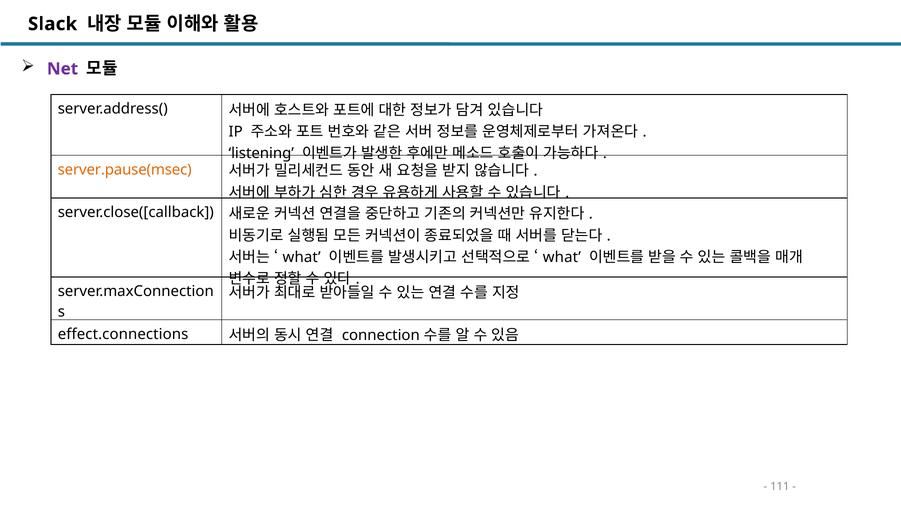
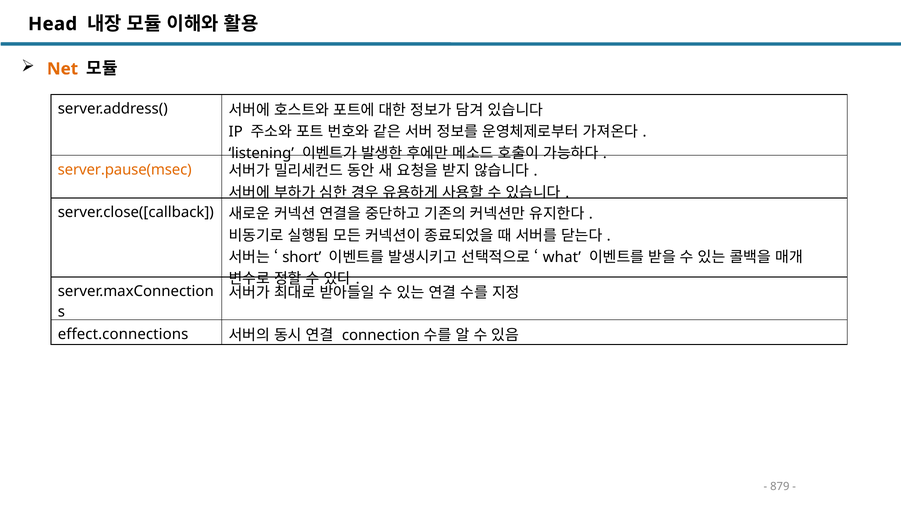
Slack: Slack -> Head (53, 24)
Net colour: purple -> orange (62, 69)
what: what -> short (302, 257)
111: 111 -> 879 (780, 486)
